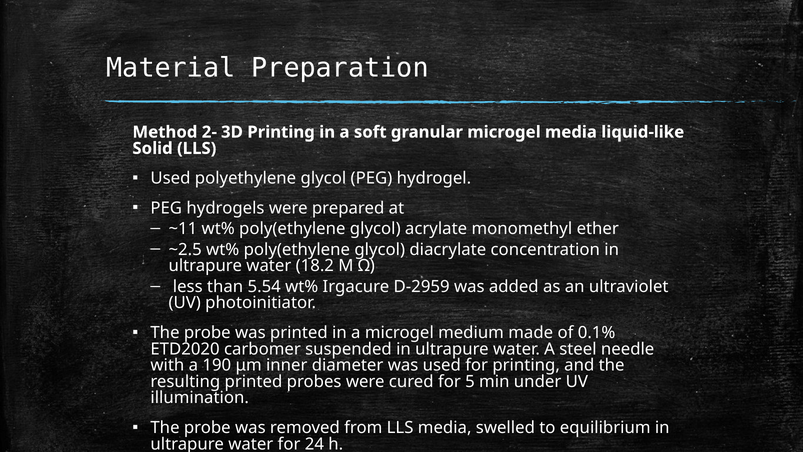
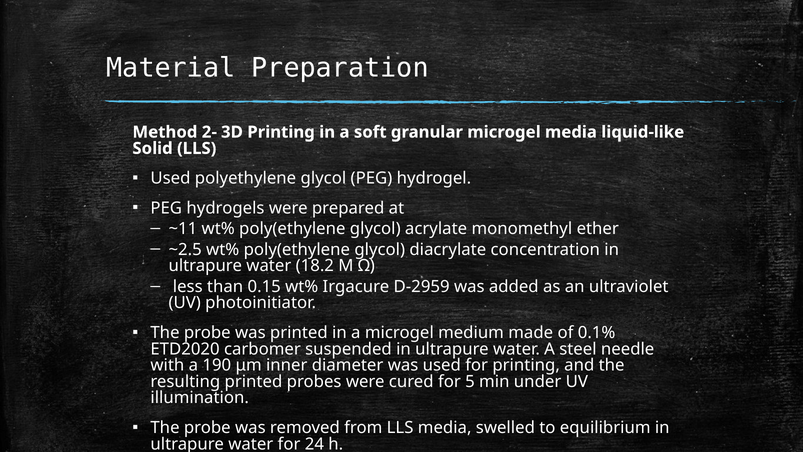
5.54: 5.54 -> 0.15 (264, 287)
